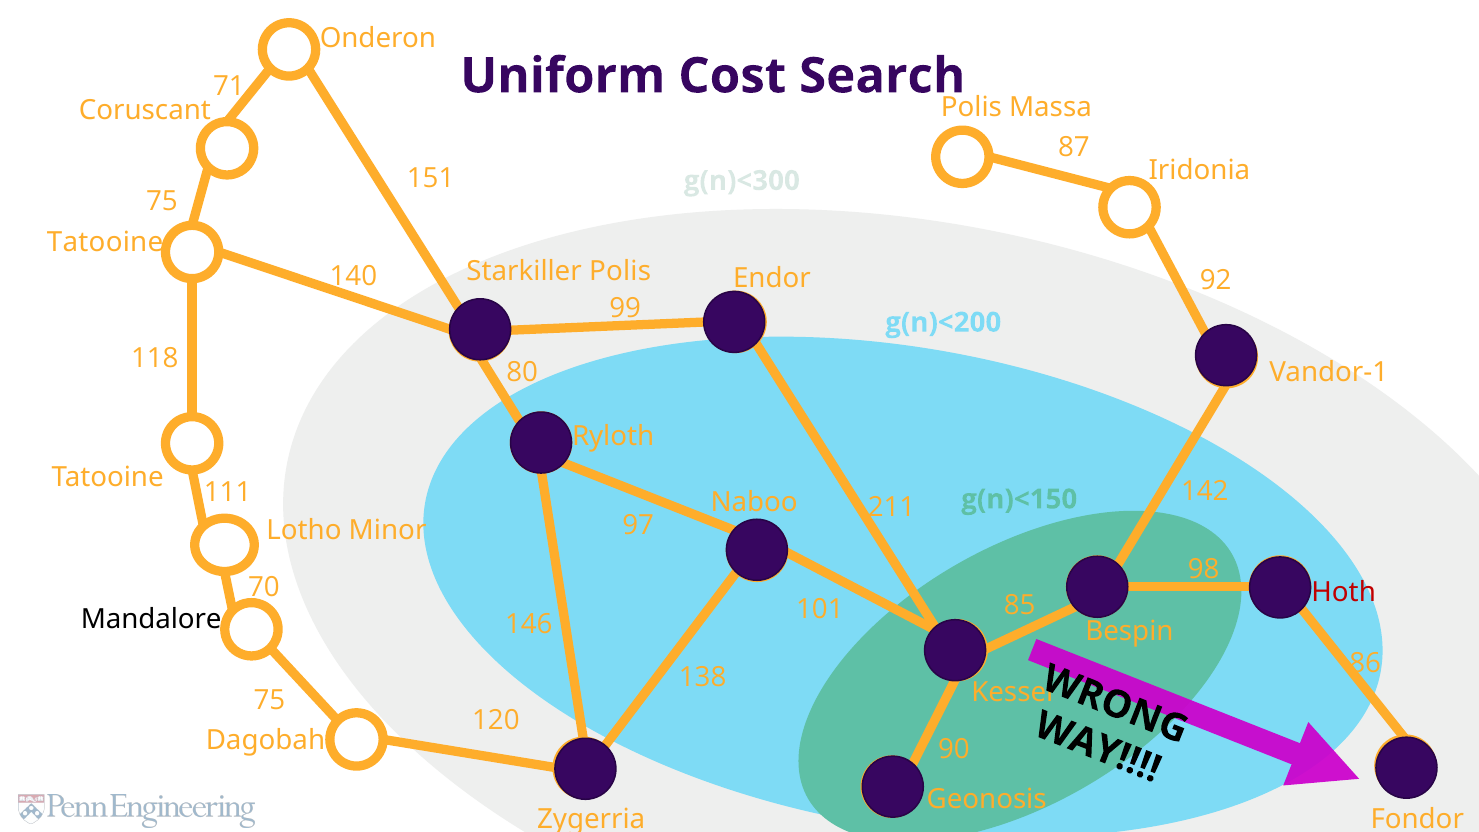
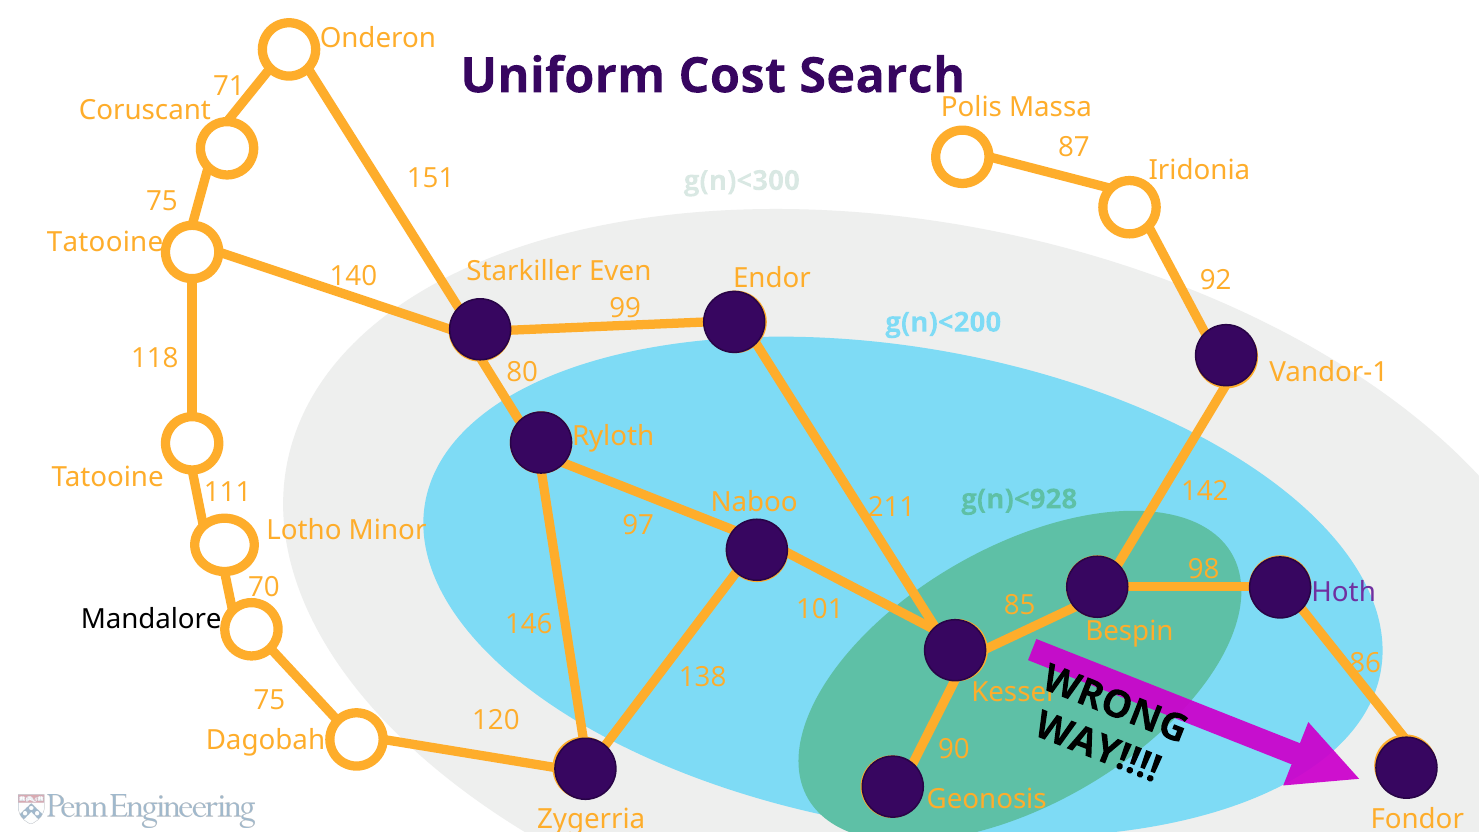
Starkiller Polis: Polis -> Even (620, 272)
g(n)<150: g(n)<150 -> g(n)<928 (1019, 499)
Hoth colour: red -> purple (1344, 592)
